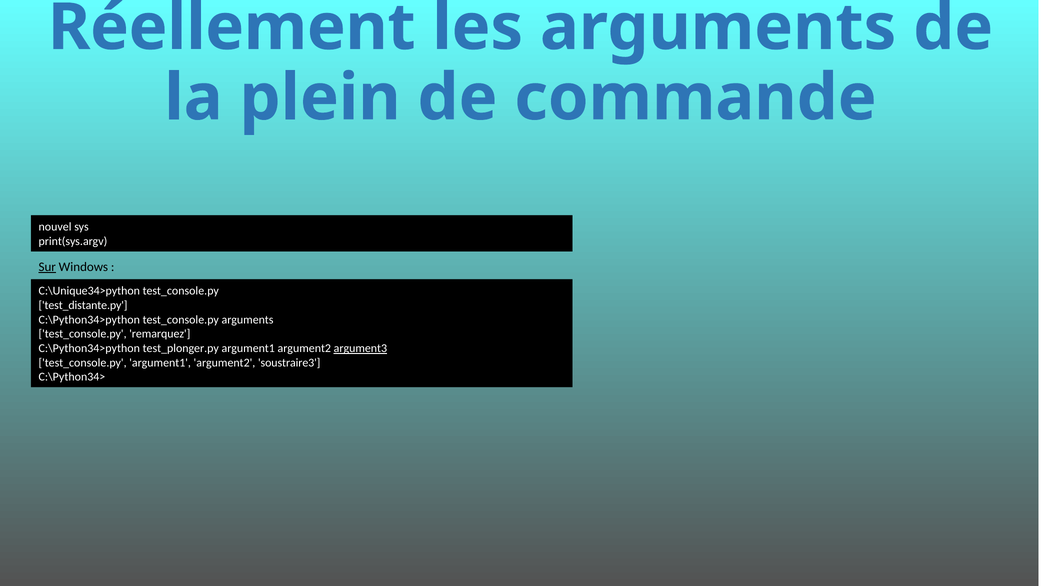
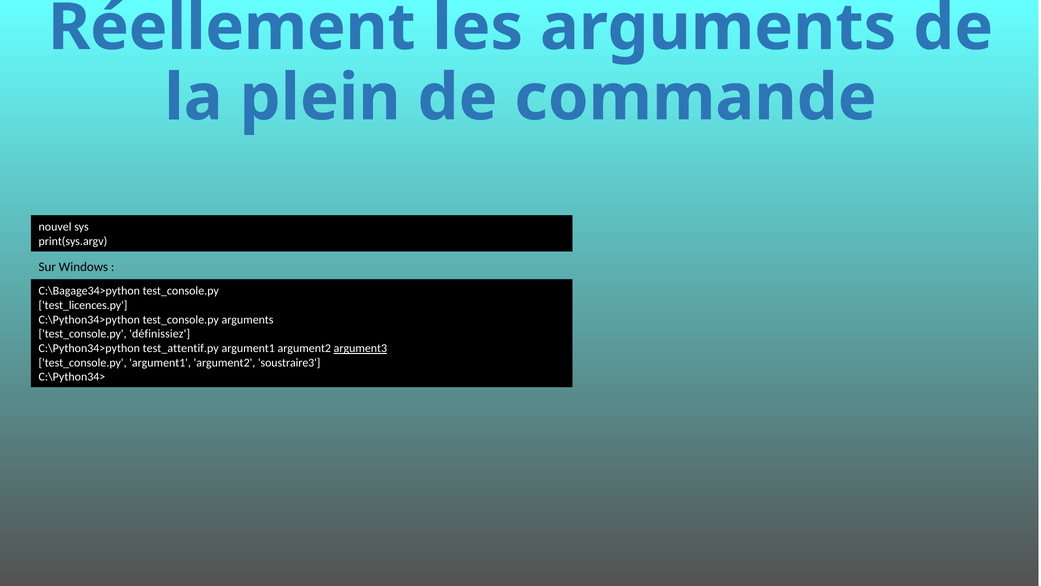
Sur underline: present -> none (47, 267)
C:\Unique34>python: C:\Unique34>python -> C:\Bagage34>python (89, 291)
test_distante.py: test_distante.py -> test_licences.py (83, 305)
remarquez: remarquez -> définissiez (160, 334)
test_plonger.py: test_plonger.py -> test_attentif.py (181, 348)
